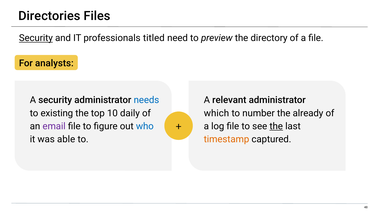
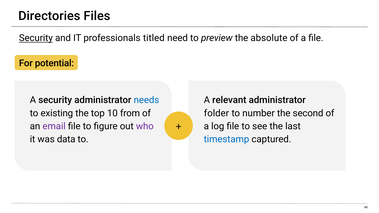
directory: directory -> absolute (269, 38)
analysts: analysts -> potential (54, 63)
daily: daily -> from (130, 113)
which: which -> folder (216, 113)
already: already -> second (308, 113)
who colour: blue -> purple (145, 126)
the underline: present -> none (276, 126)
able: able -> data (66, 139)
timestamp colour: orange -> blue (226, 139)
